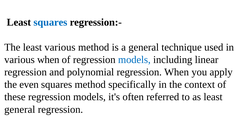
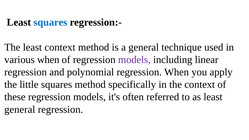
least various: various -> context (60, 47)
models colour: blue -> purple (134, 60)
even: even -> little (29, 85)
